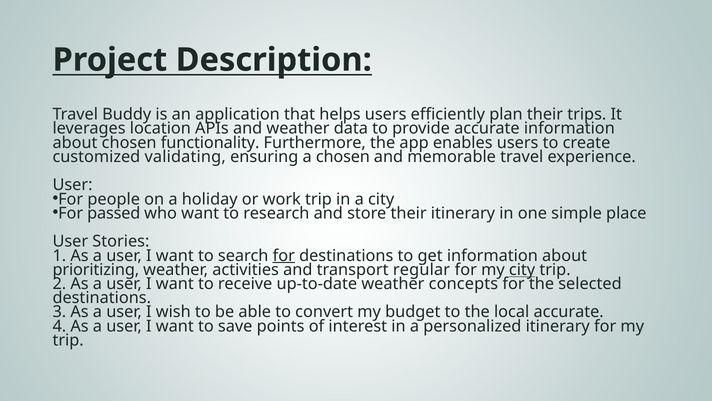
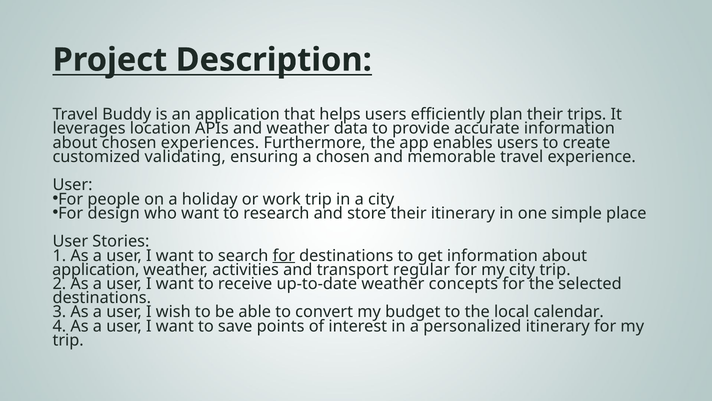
functionality: functionality -> experiences (210, 143)
passed: passed -> design (114, 213)
prioritizing: prioritizing -> application (96, 269)
city underline: present -> none (522, 269)
local accurate: accurate -> calendar (569, 312)
